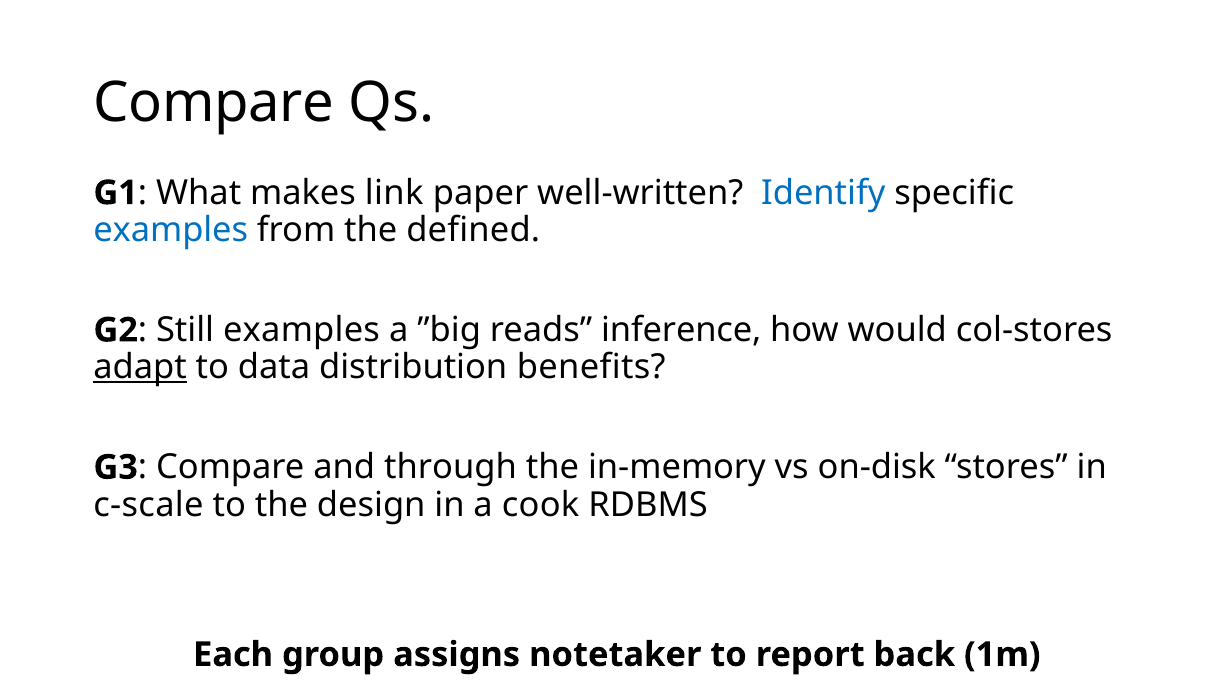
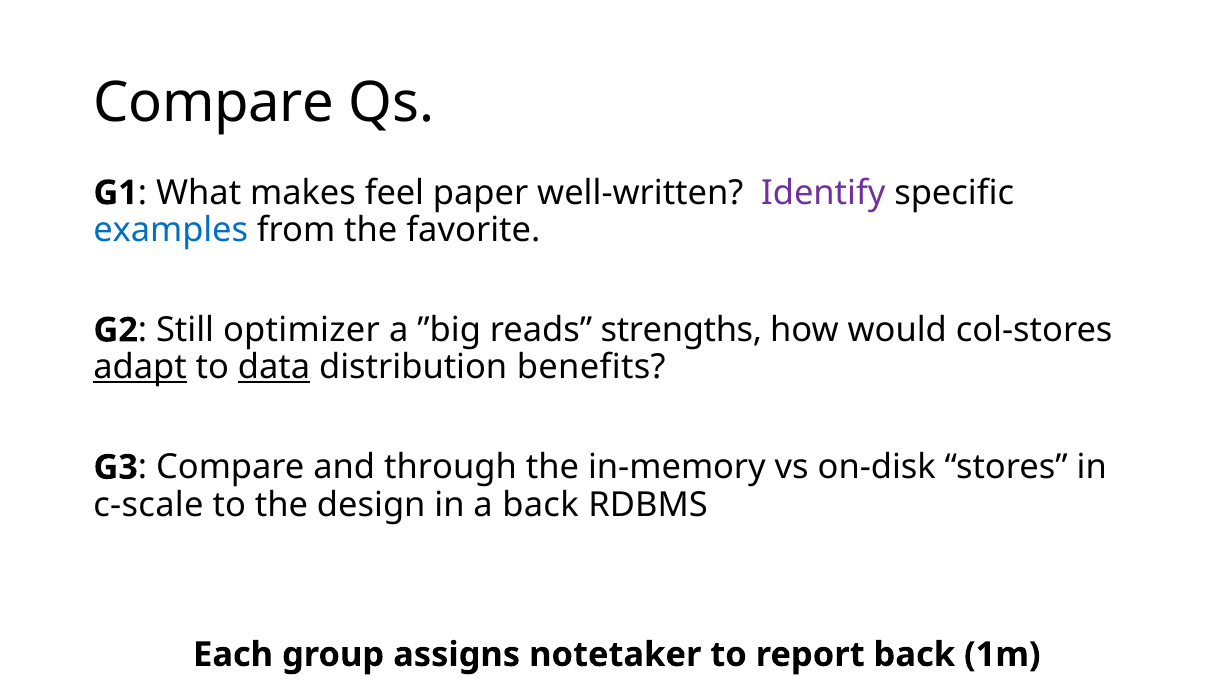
link: link -> feel (394, 193)
Identify colour: blue -> purple (823, 193)
defined: defined -> favorite (473, 230)
Still examples: examples -> optimizer (301, 330)
inference: inference -> strengths (681, 330)
data underline: none -> present (274, 367)
a cook: cook -> back (541, 505)
